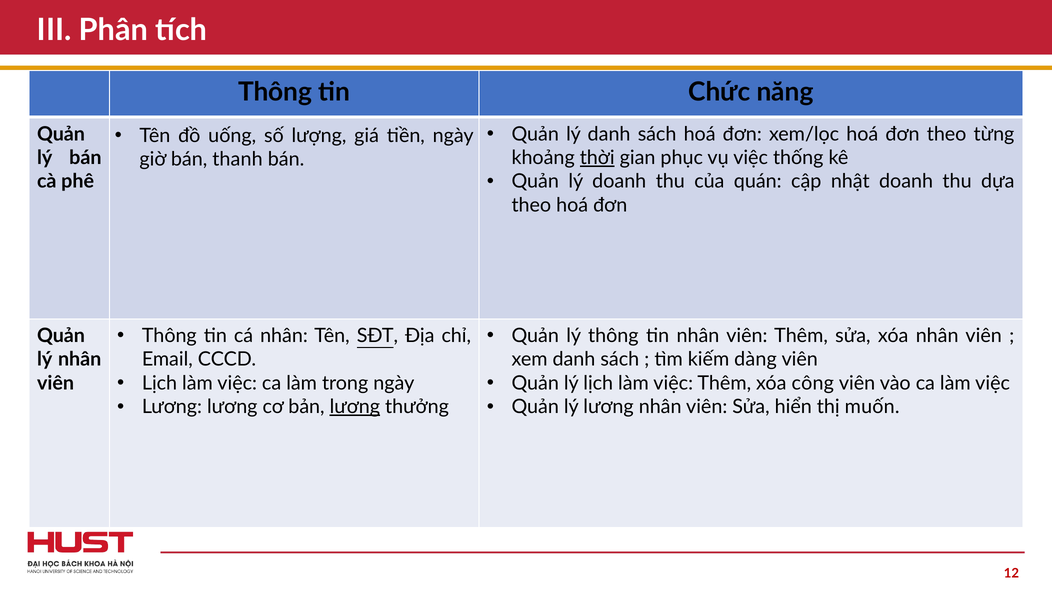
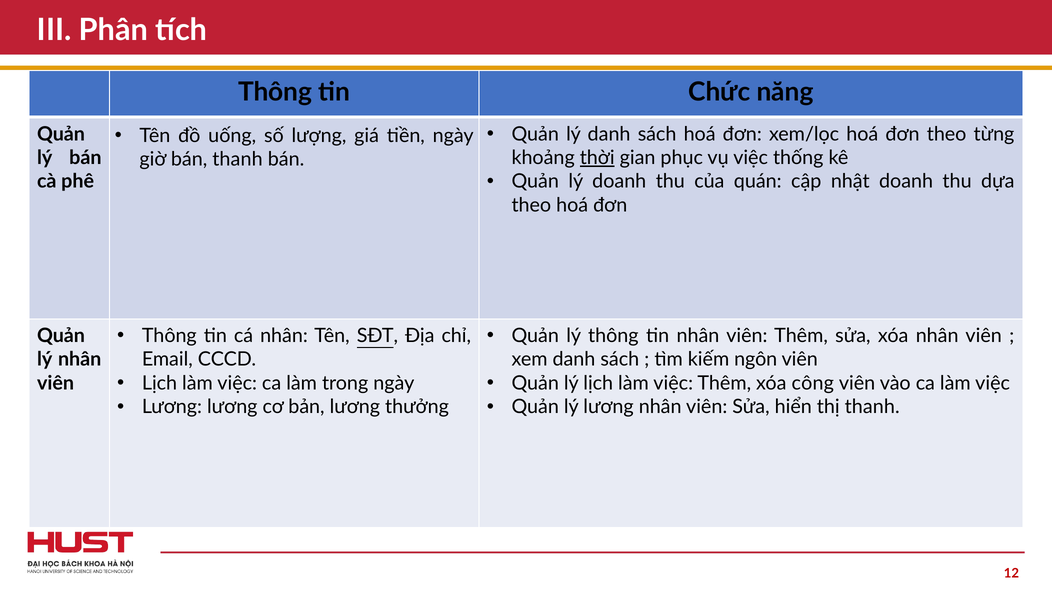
dàng: dàng -> ngôn (756, 359)
lương underline: present -> none (355, 407)
thị muốn: muốn -> thanh (872, 407)
